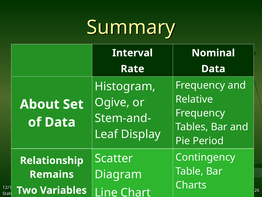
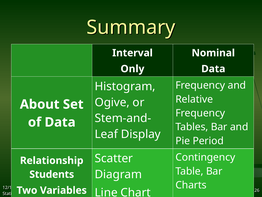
Rate: Rate -> Only (132, 69)
Remains: Remains -> Students (52, 174)
